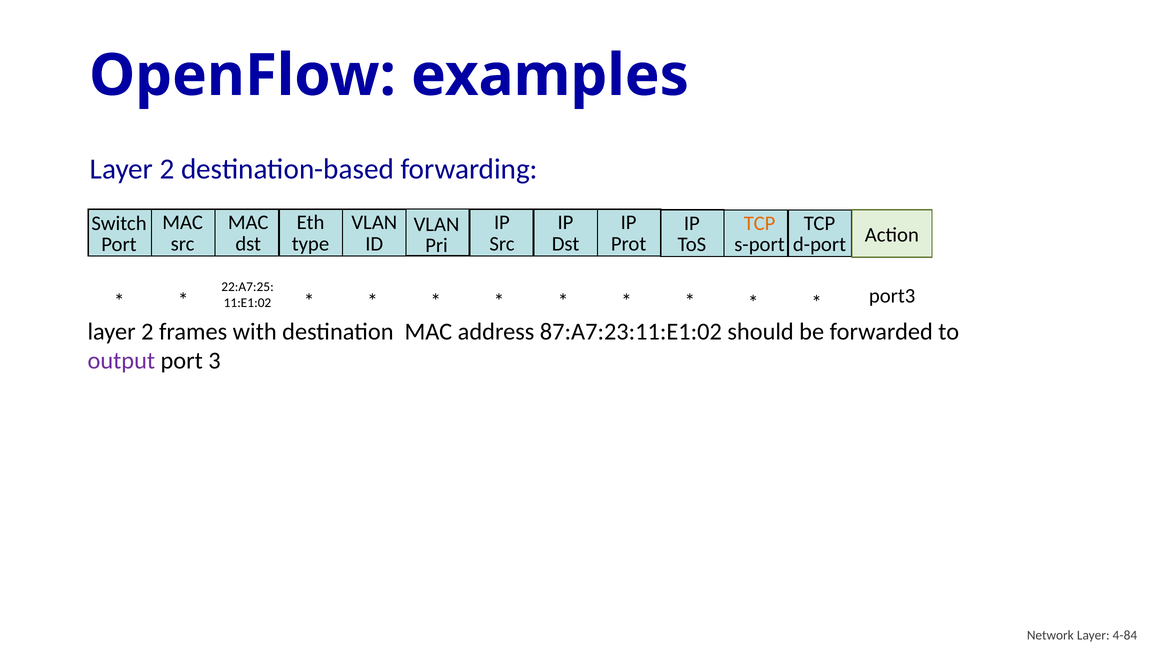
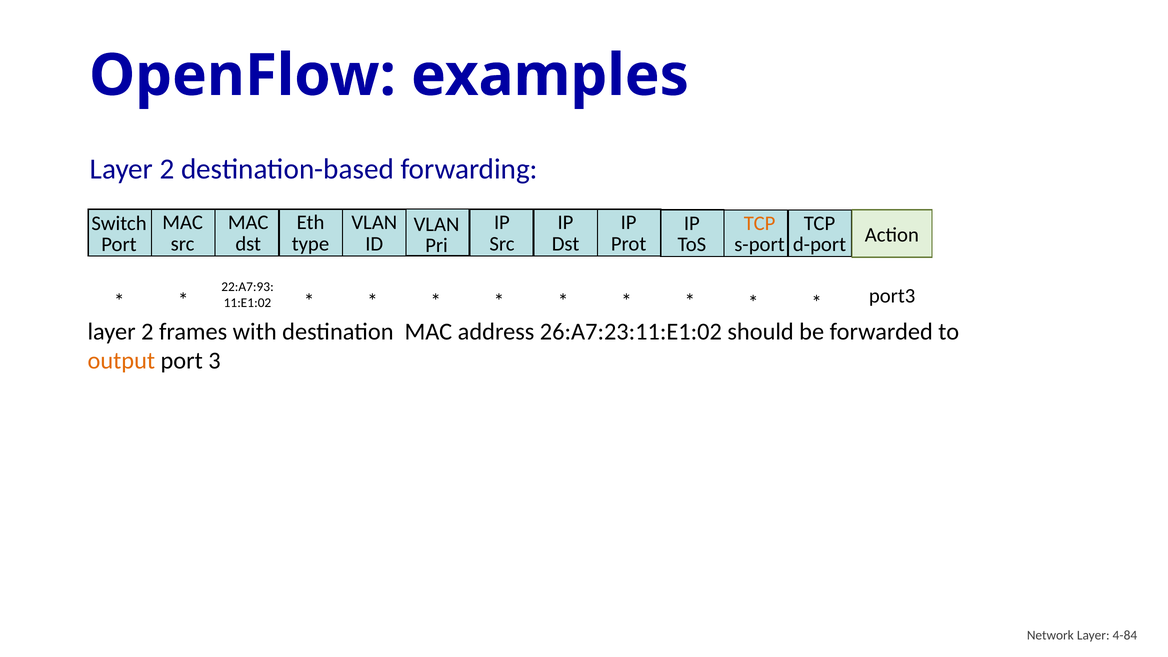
22:A7:25: 22:A7:25 -> 22:A7:93 (247, 287)
87:A7:23:11:E1:02: 87:A7:23:11:E1:02 -> 26:A7:23:11:E1:02 (631, 331)
output colour: purple -> orange (121, 361)
